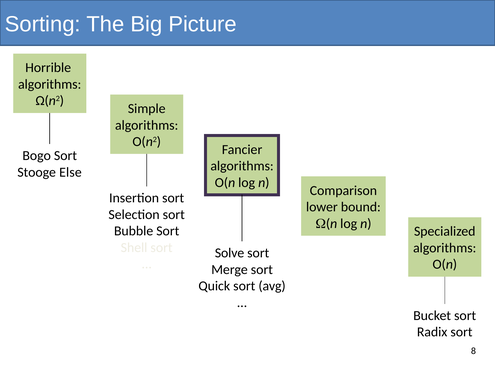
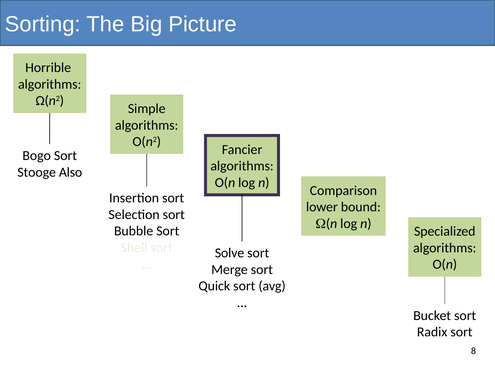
Else: Else -> Also (71, 172)
